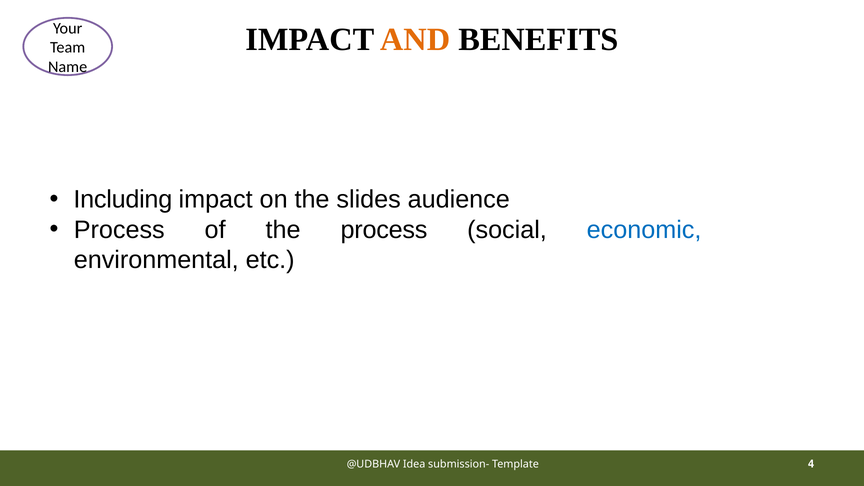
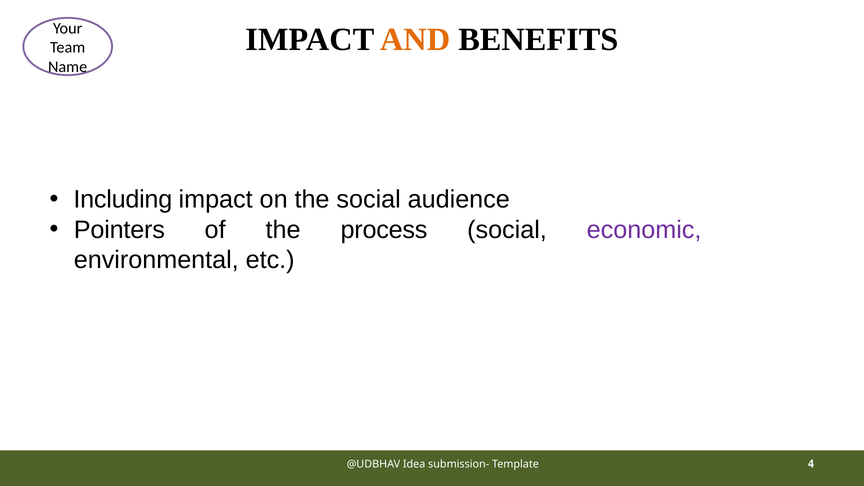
the slides: slides -> social (369, 200)
Process: Process -> Pointers (119, 230)
economic colour: blue -> purple (644, 230)
